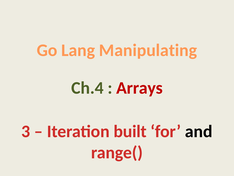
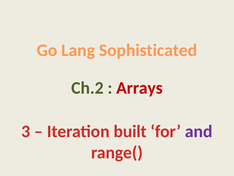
Manipulating: Manipulating -> Sophisticated (148, 50)
Ch.4: Ch.4 -> Ch.2 (87, 88)
and colour: black -> purple (199, 131)
